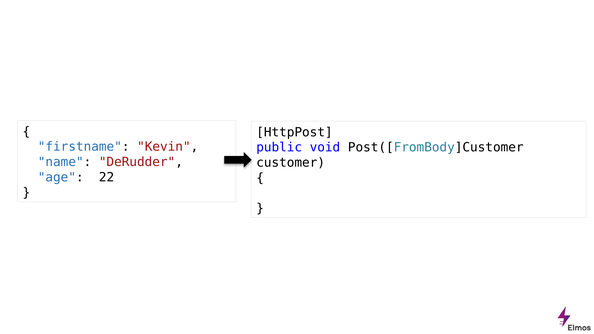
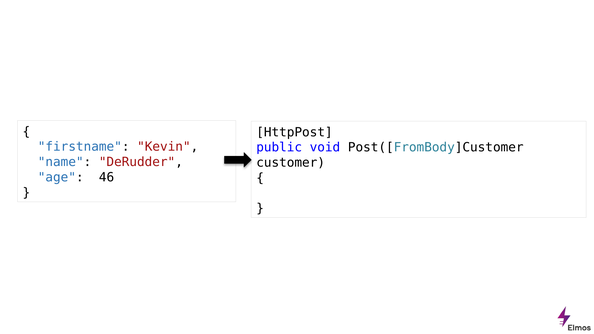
22: 22 -> 46 (107, 177)
